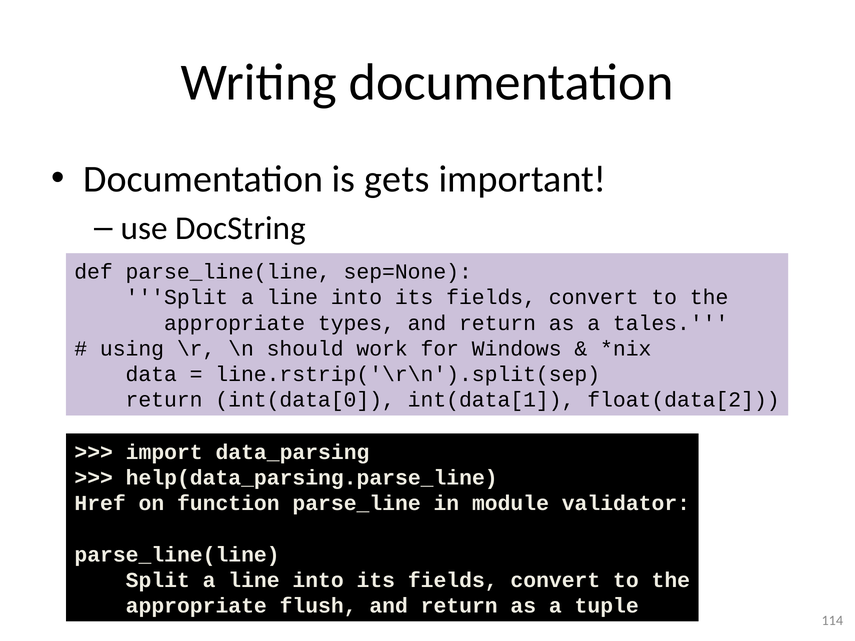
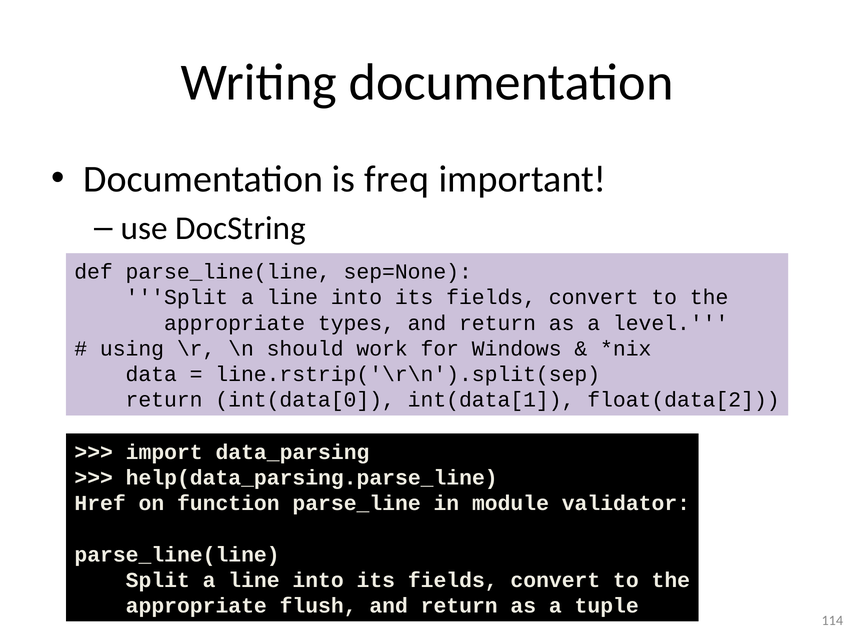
gets: gets -> freq (397, 179)
tales: tales -> level (671, 323)
